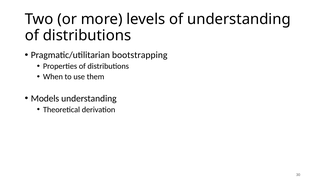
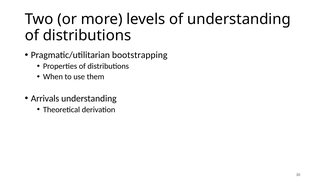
Models: Models -> Arrivals (45, 98)
